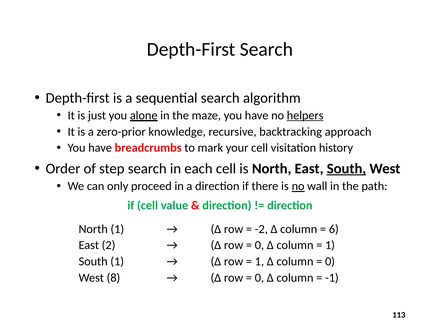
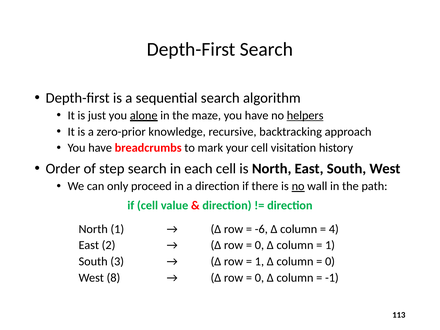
South underline: present -> none (346, 169)
-2: -2 -> -6 (261, 229)
6: 6 -> 4 (334, 229)
South 1: 1 -> 3 (117, 262)
